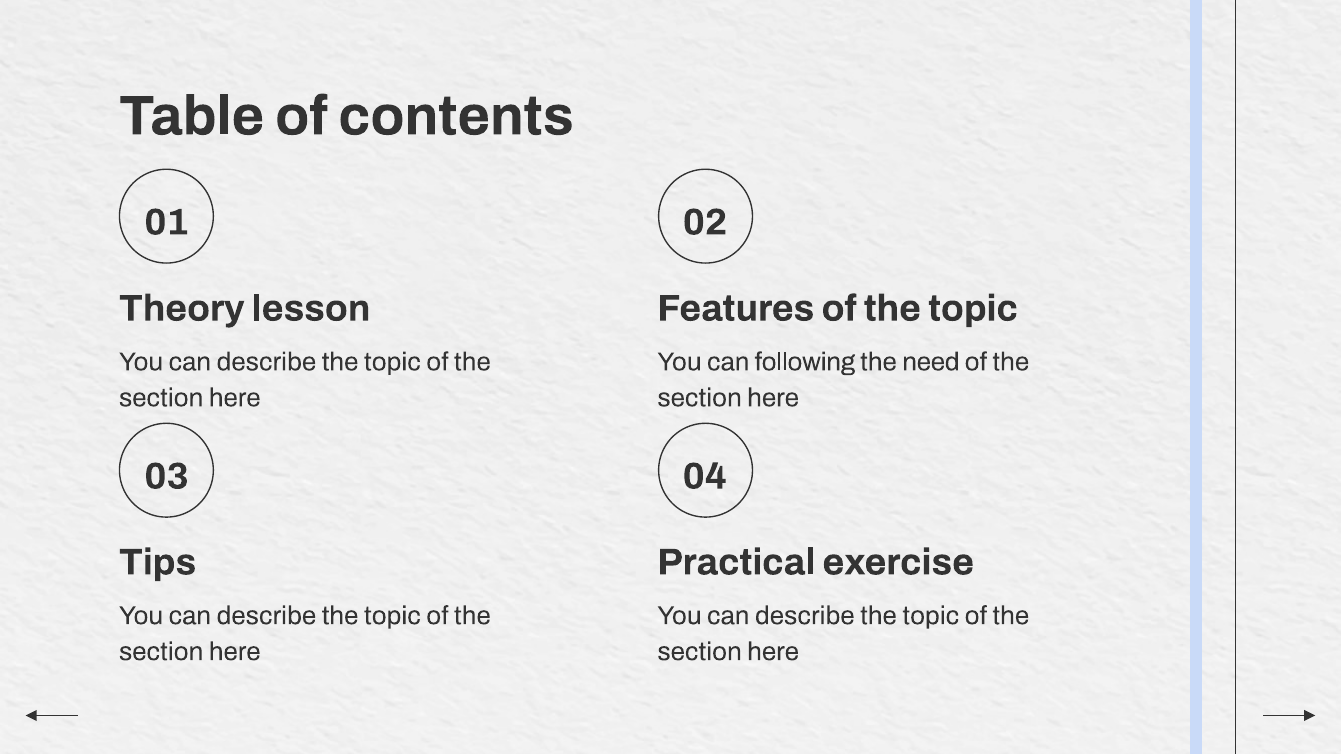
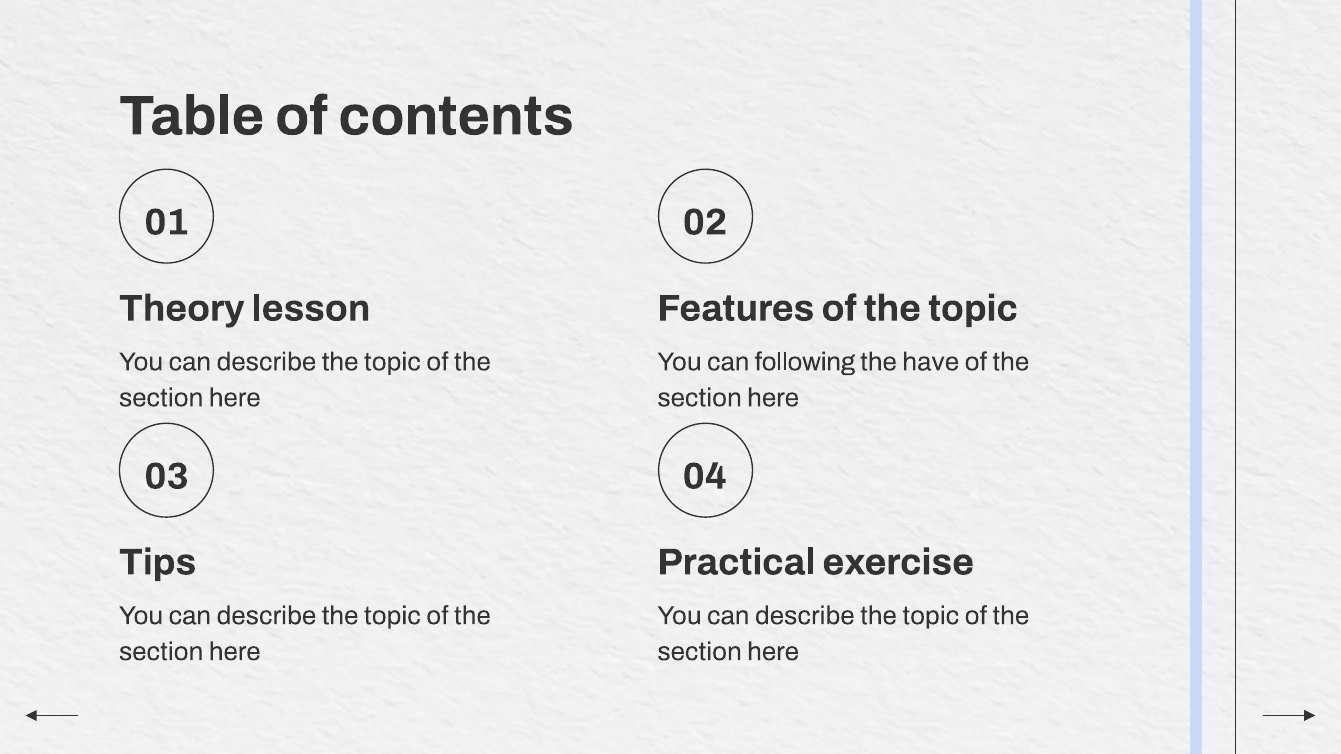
need: need -> have (931, 362)
